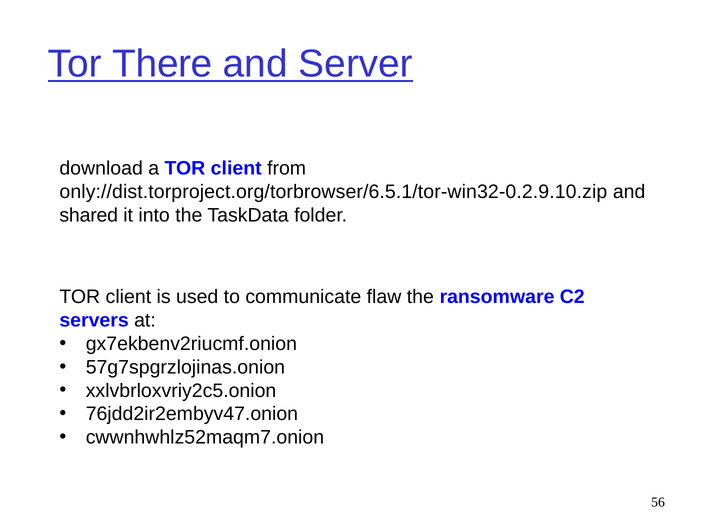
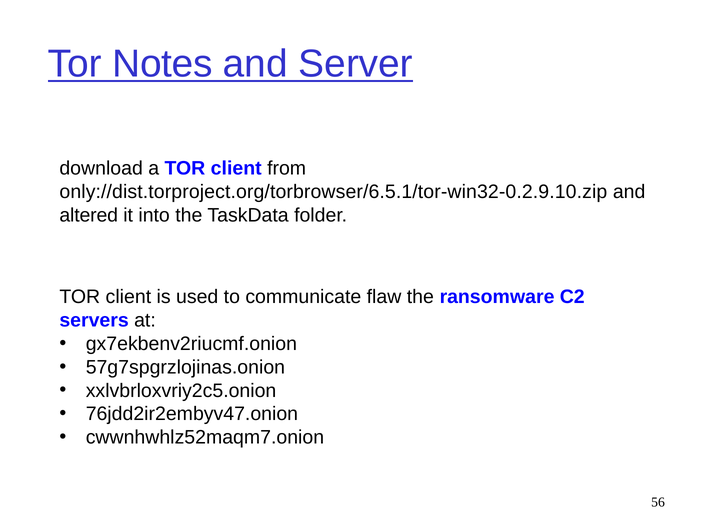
There: There -> Notes (162, 64)
shared: shared -> altered (89, 215)
